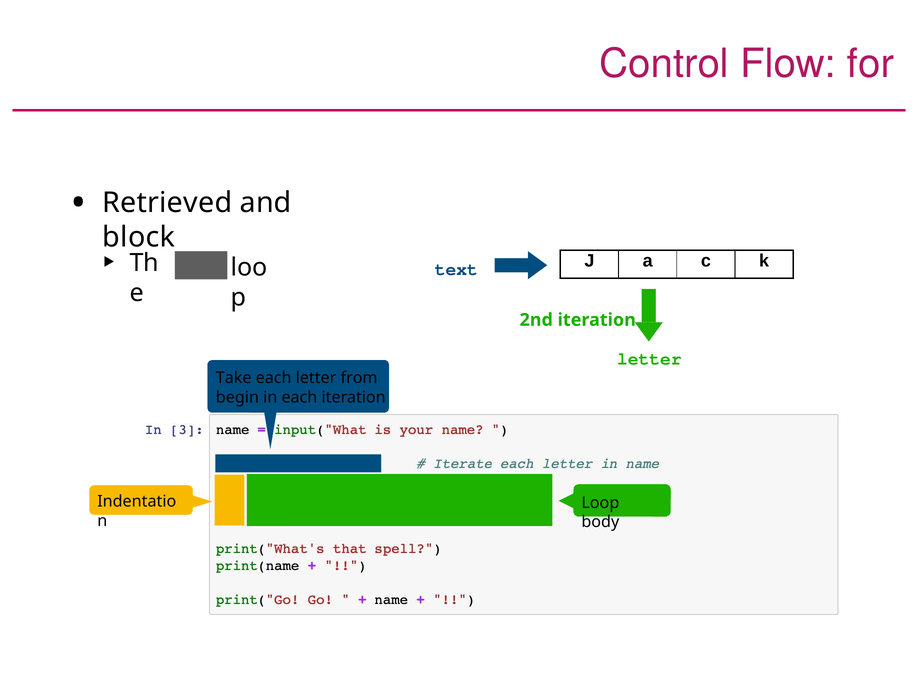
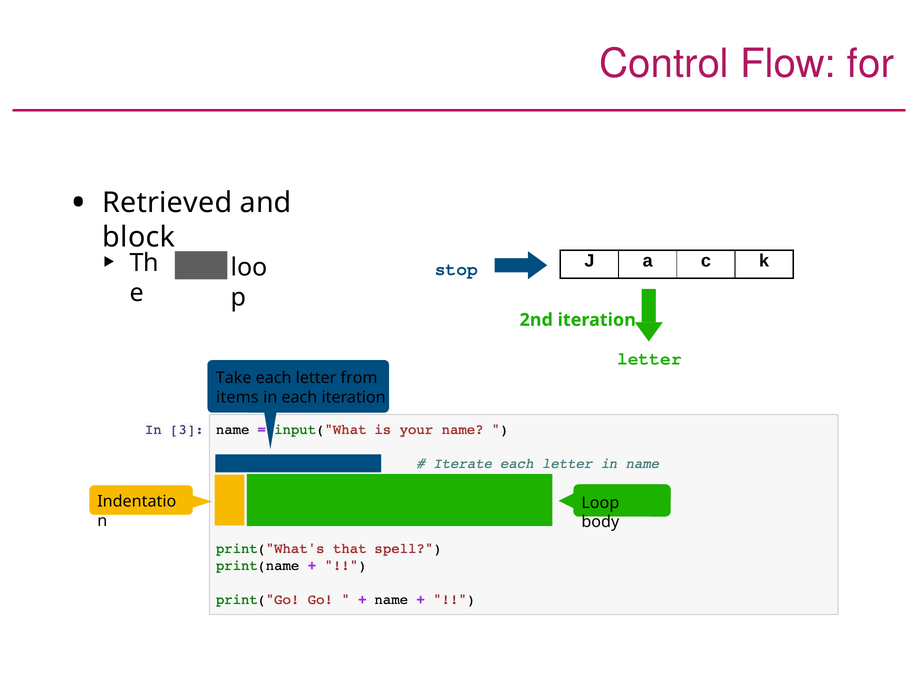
text: text -> stop (456, 269)
begin: begin -> items (237, 397)
